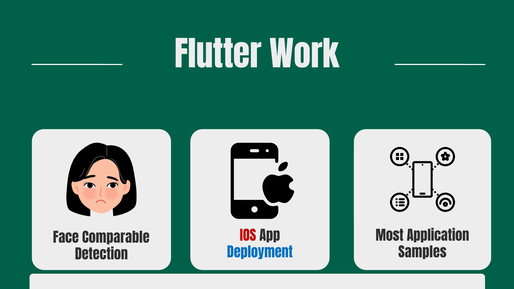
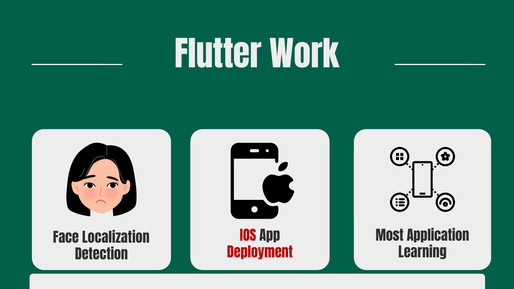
Comparable: Comparable -> Localization (116, 238)
Deployment colour: blue -> red (260, 253)
Samples: Samples -> Learning (422, 253)
